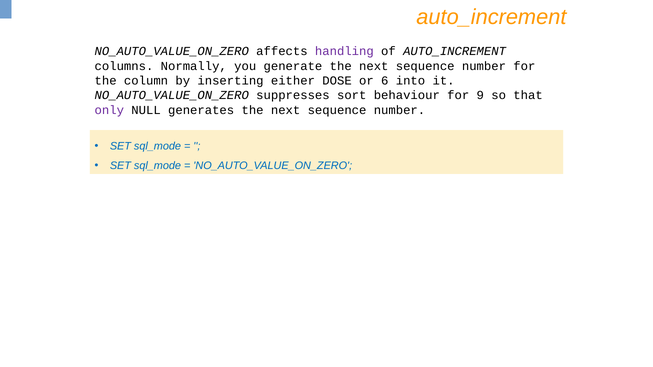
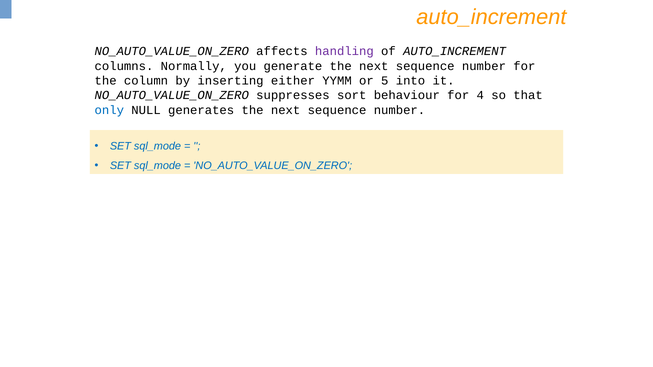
DOSE: DOSE -> YYMM (337, 81)
6: 6 -> 5 (385, 81)
9: 9 -> 4 (480, 95)
only colour: purple -> blue (109, 110)
